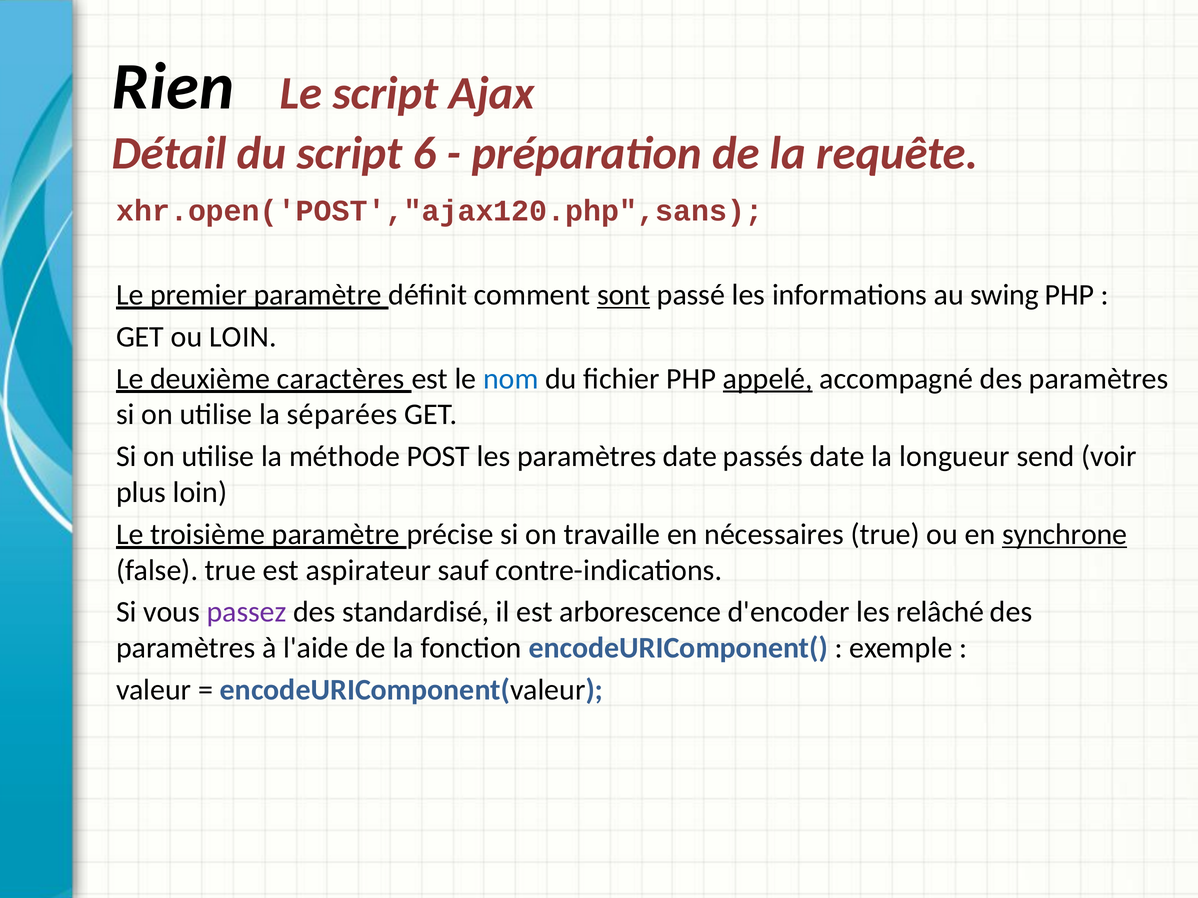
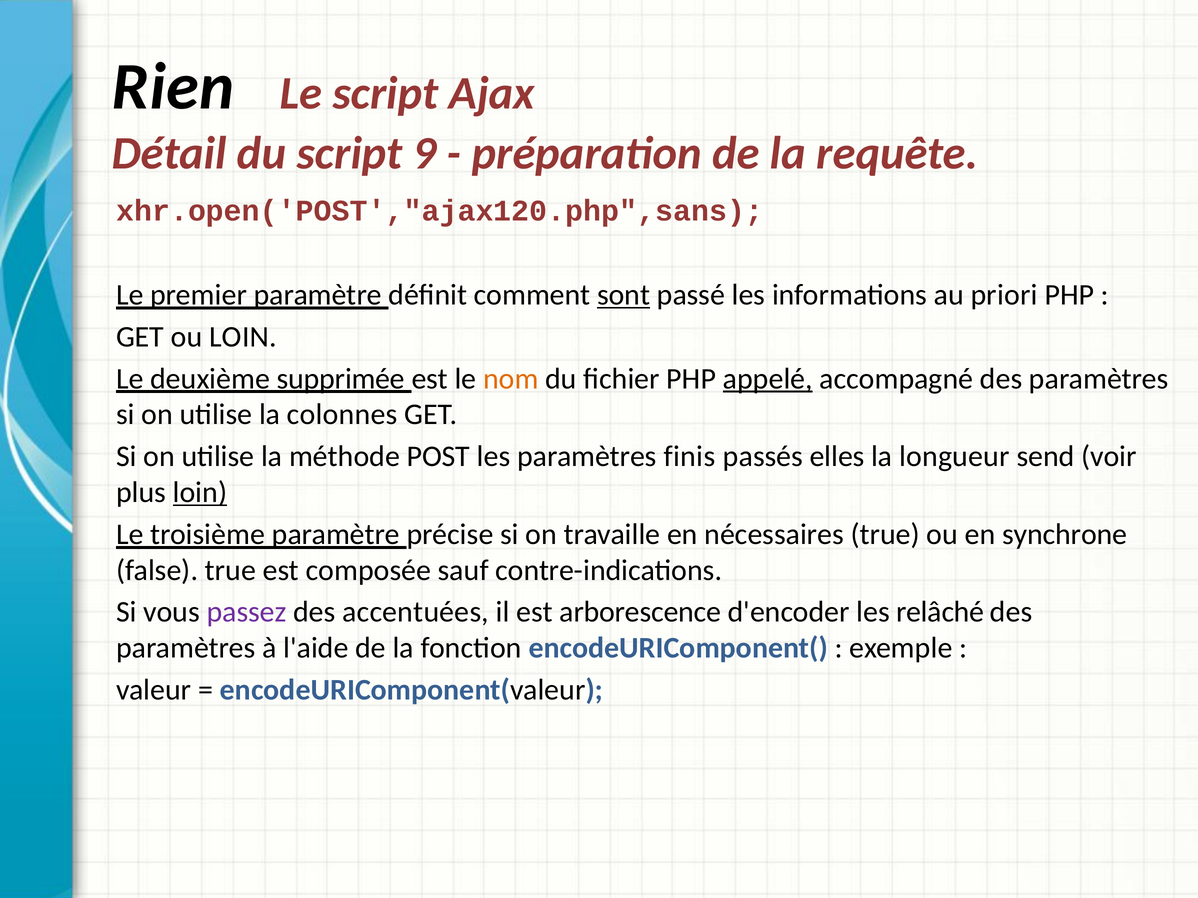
6: 6 -> 9 (425, 153)
swing: swing -> priori (1004, 295)
caractères: caractères -> supprimée (341, 379)
nom colour: blue -> orange (511, 379)
séparées: séparées -> colonnes (342, 415)
paramètres date: date -> finis (690, 457)
passés date: date -> elles (837, 457)
loin underline: none -> present (200, 493)
synchrone underline: present -> none (1065, 535)
aspirateur: aspirateur -> composée (368, 571)
standardisé: standardisé -> accentuées (416, 612)
